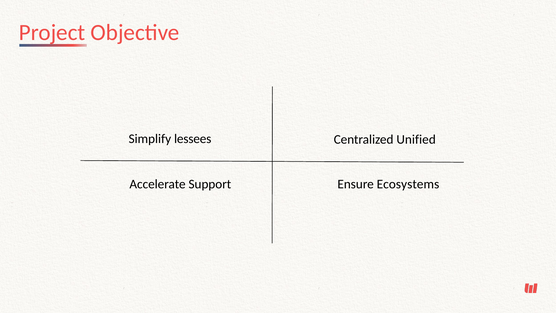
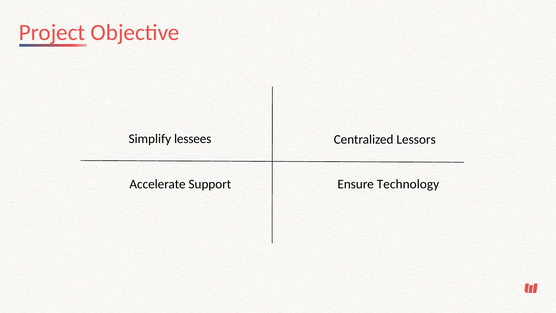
Unified: Unified -> Lessors (416, 140)
Ecosystems: Ecosystems -> Technology (408, 184)
